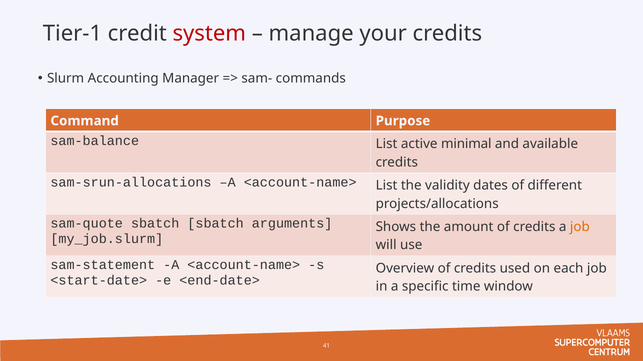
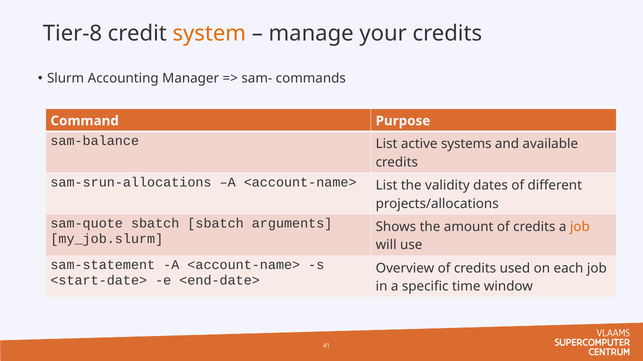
Tier-1: Tier-1 -> Tier-8 (72, 33)
system colour: red -> orange (209, 33)
minimal: minimal -> systems (466, 144)
